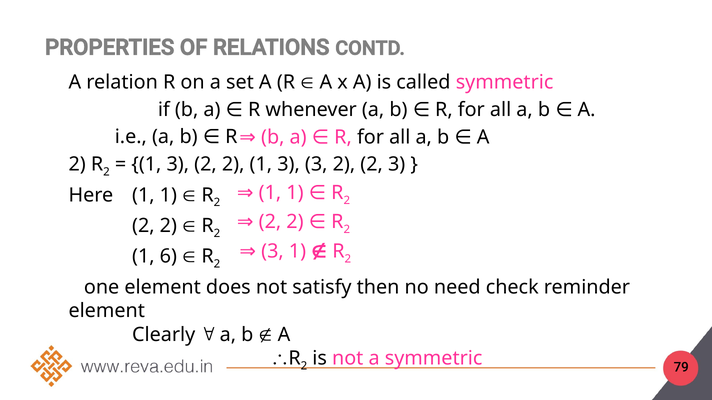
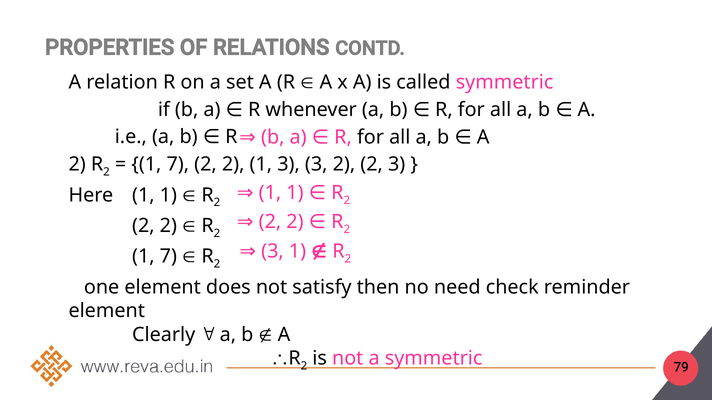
3: 3 -> 7 (178, 165)
6: 6 -> 7 (168, 257)
